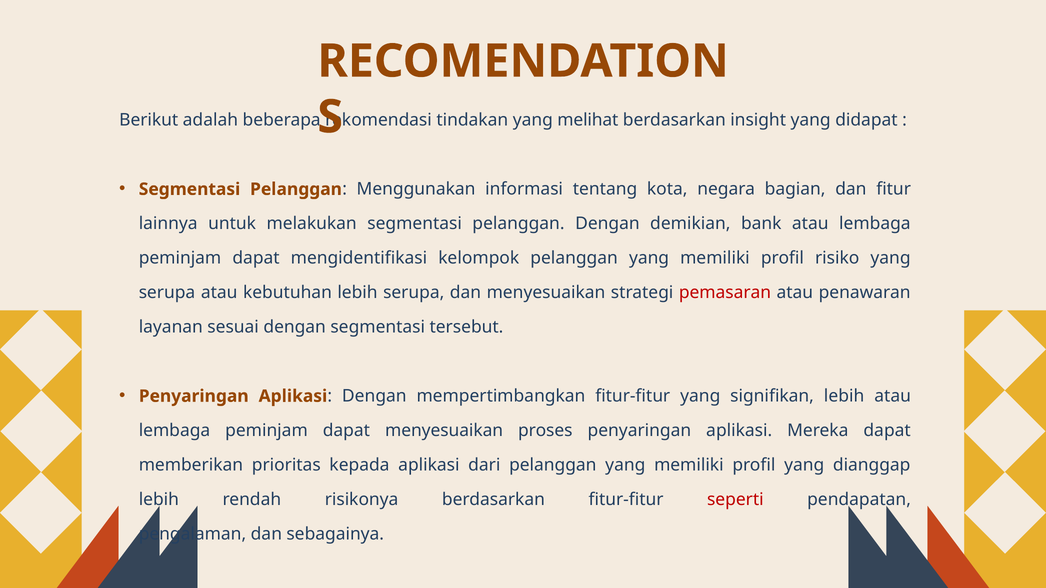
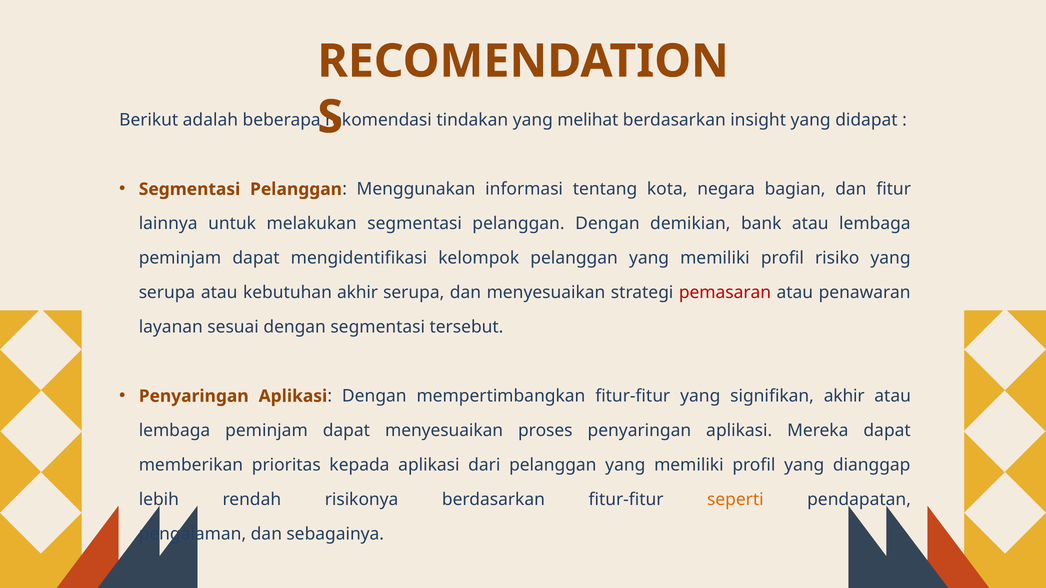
kebutuhan lebih: lebih -> akhir (358, 293)
signifikan lebih: lebih -> akhir (844, 396)
seperti colour: red -> orange (735, 500)
